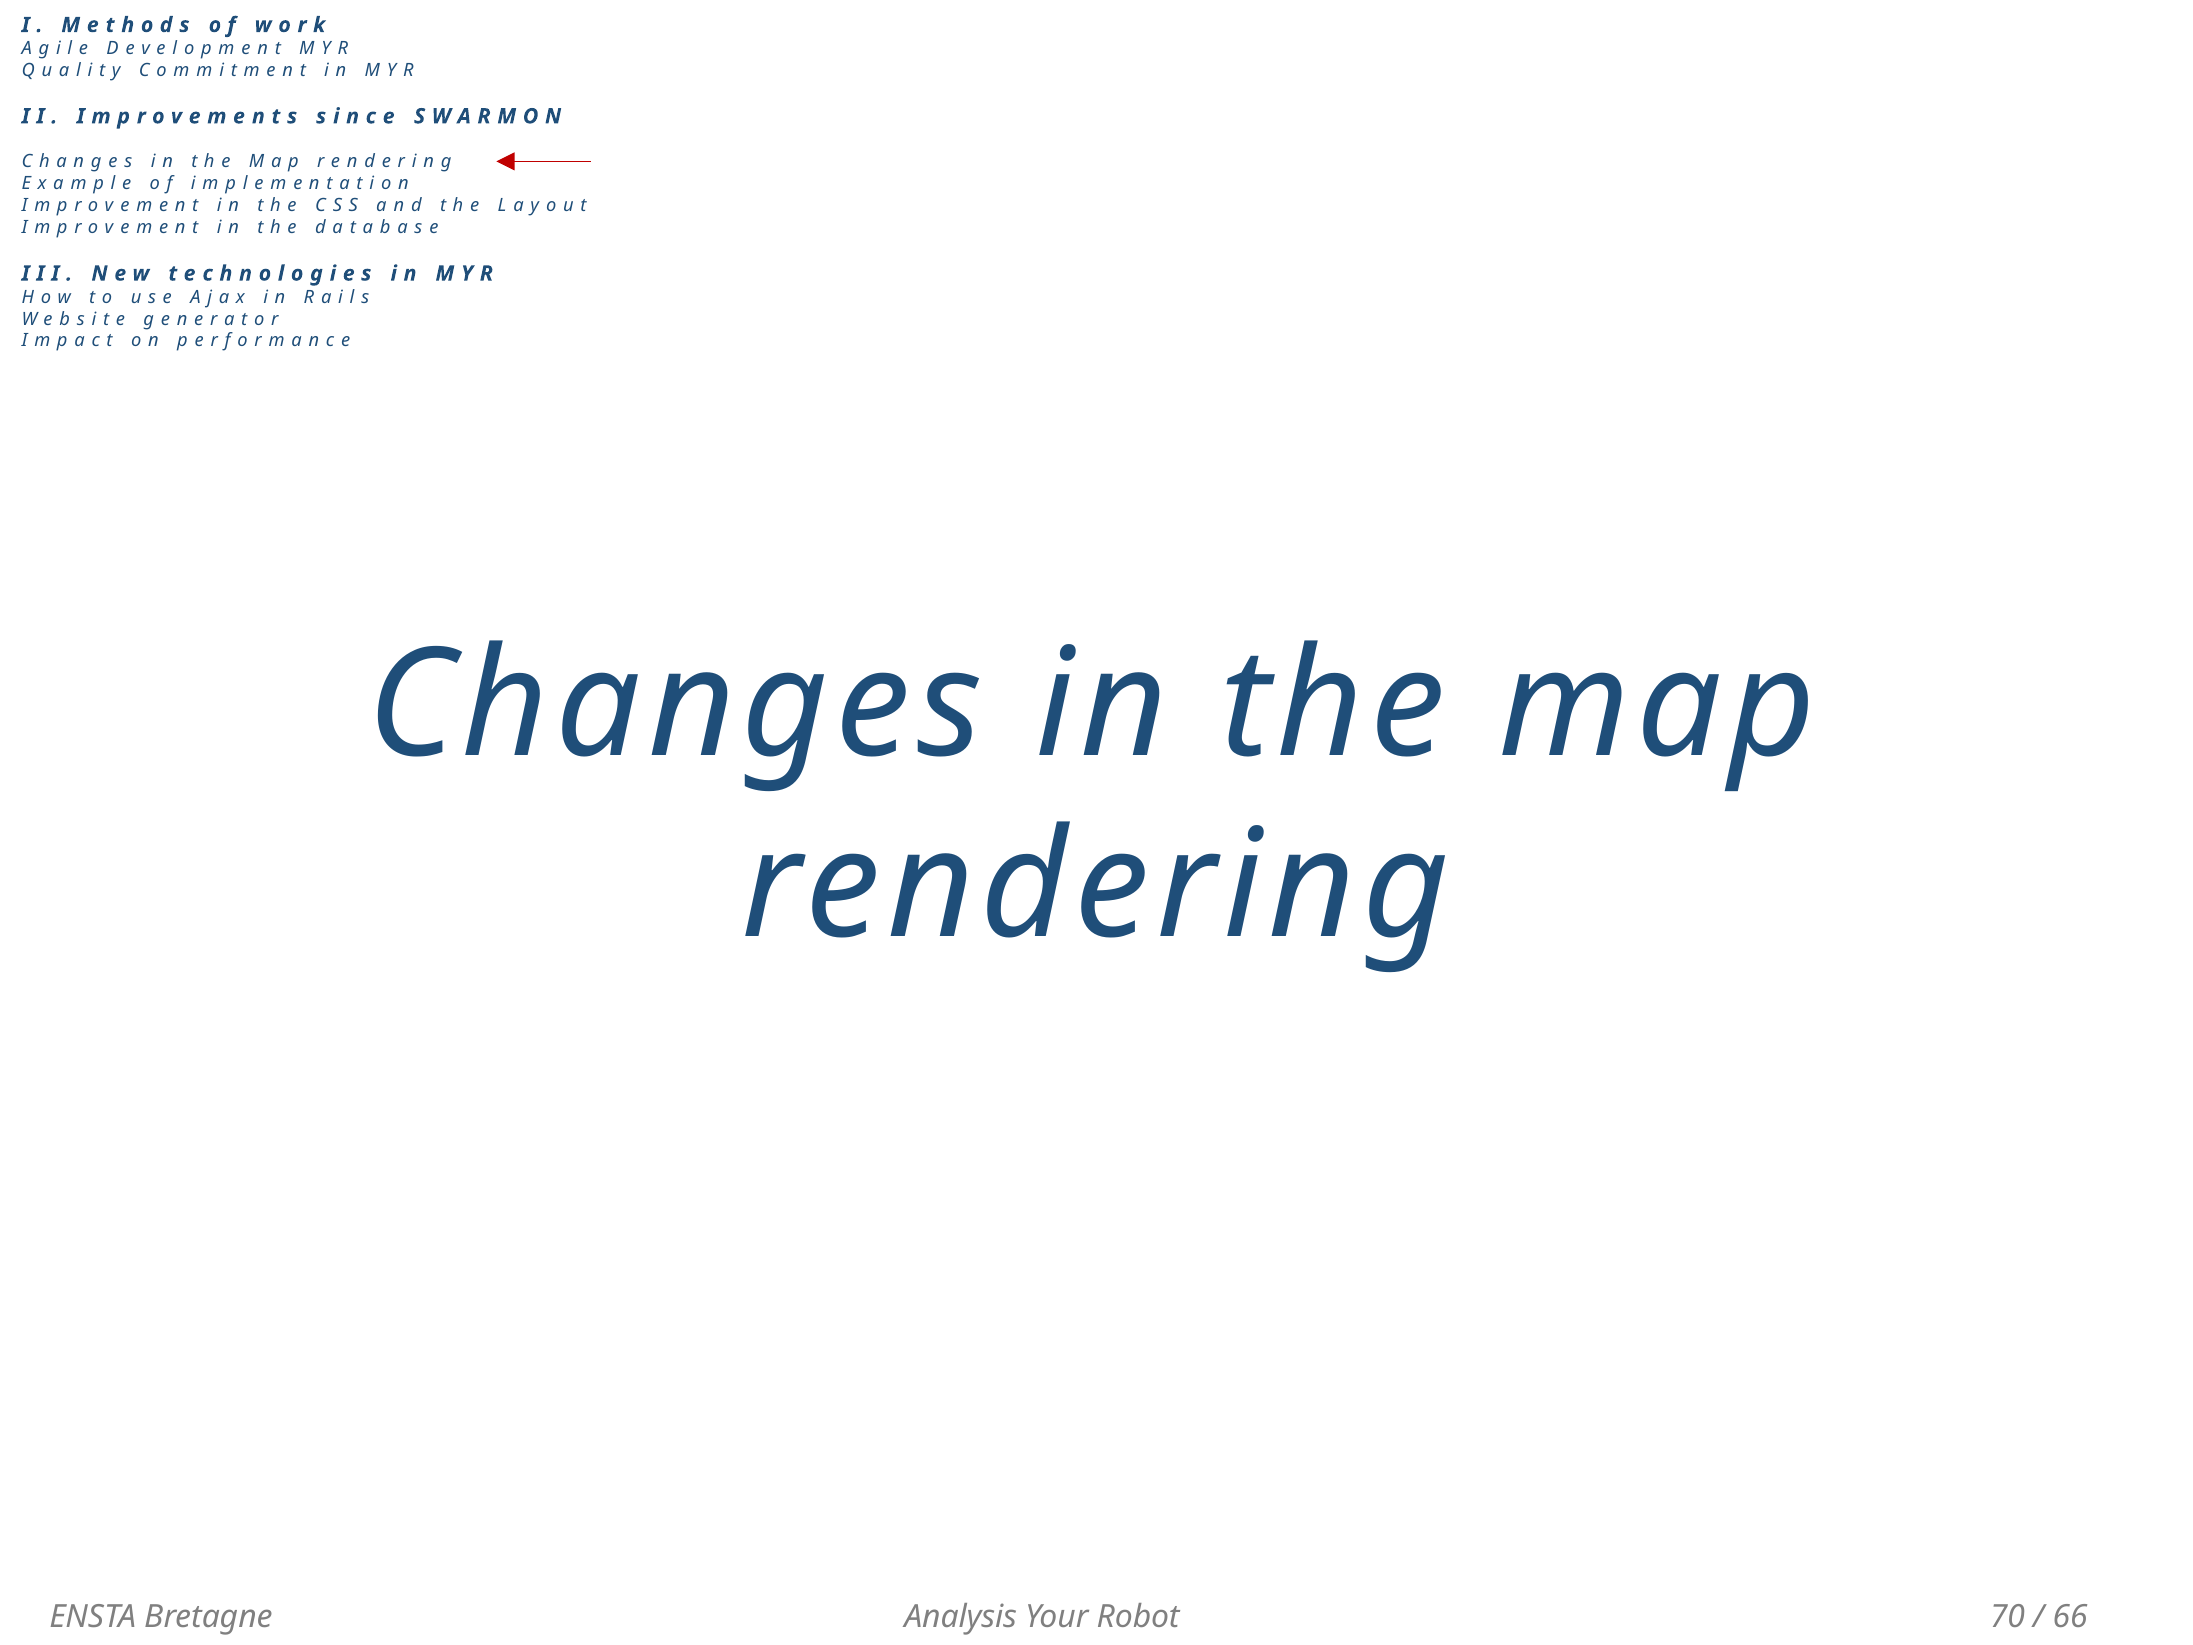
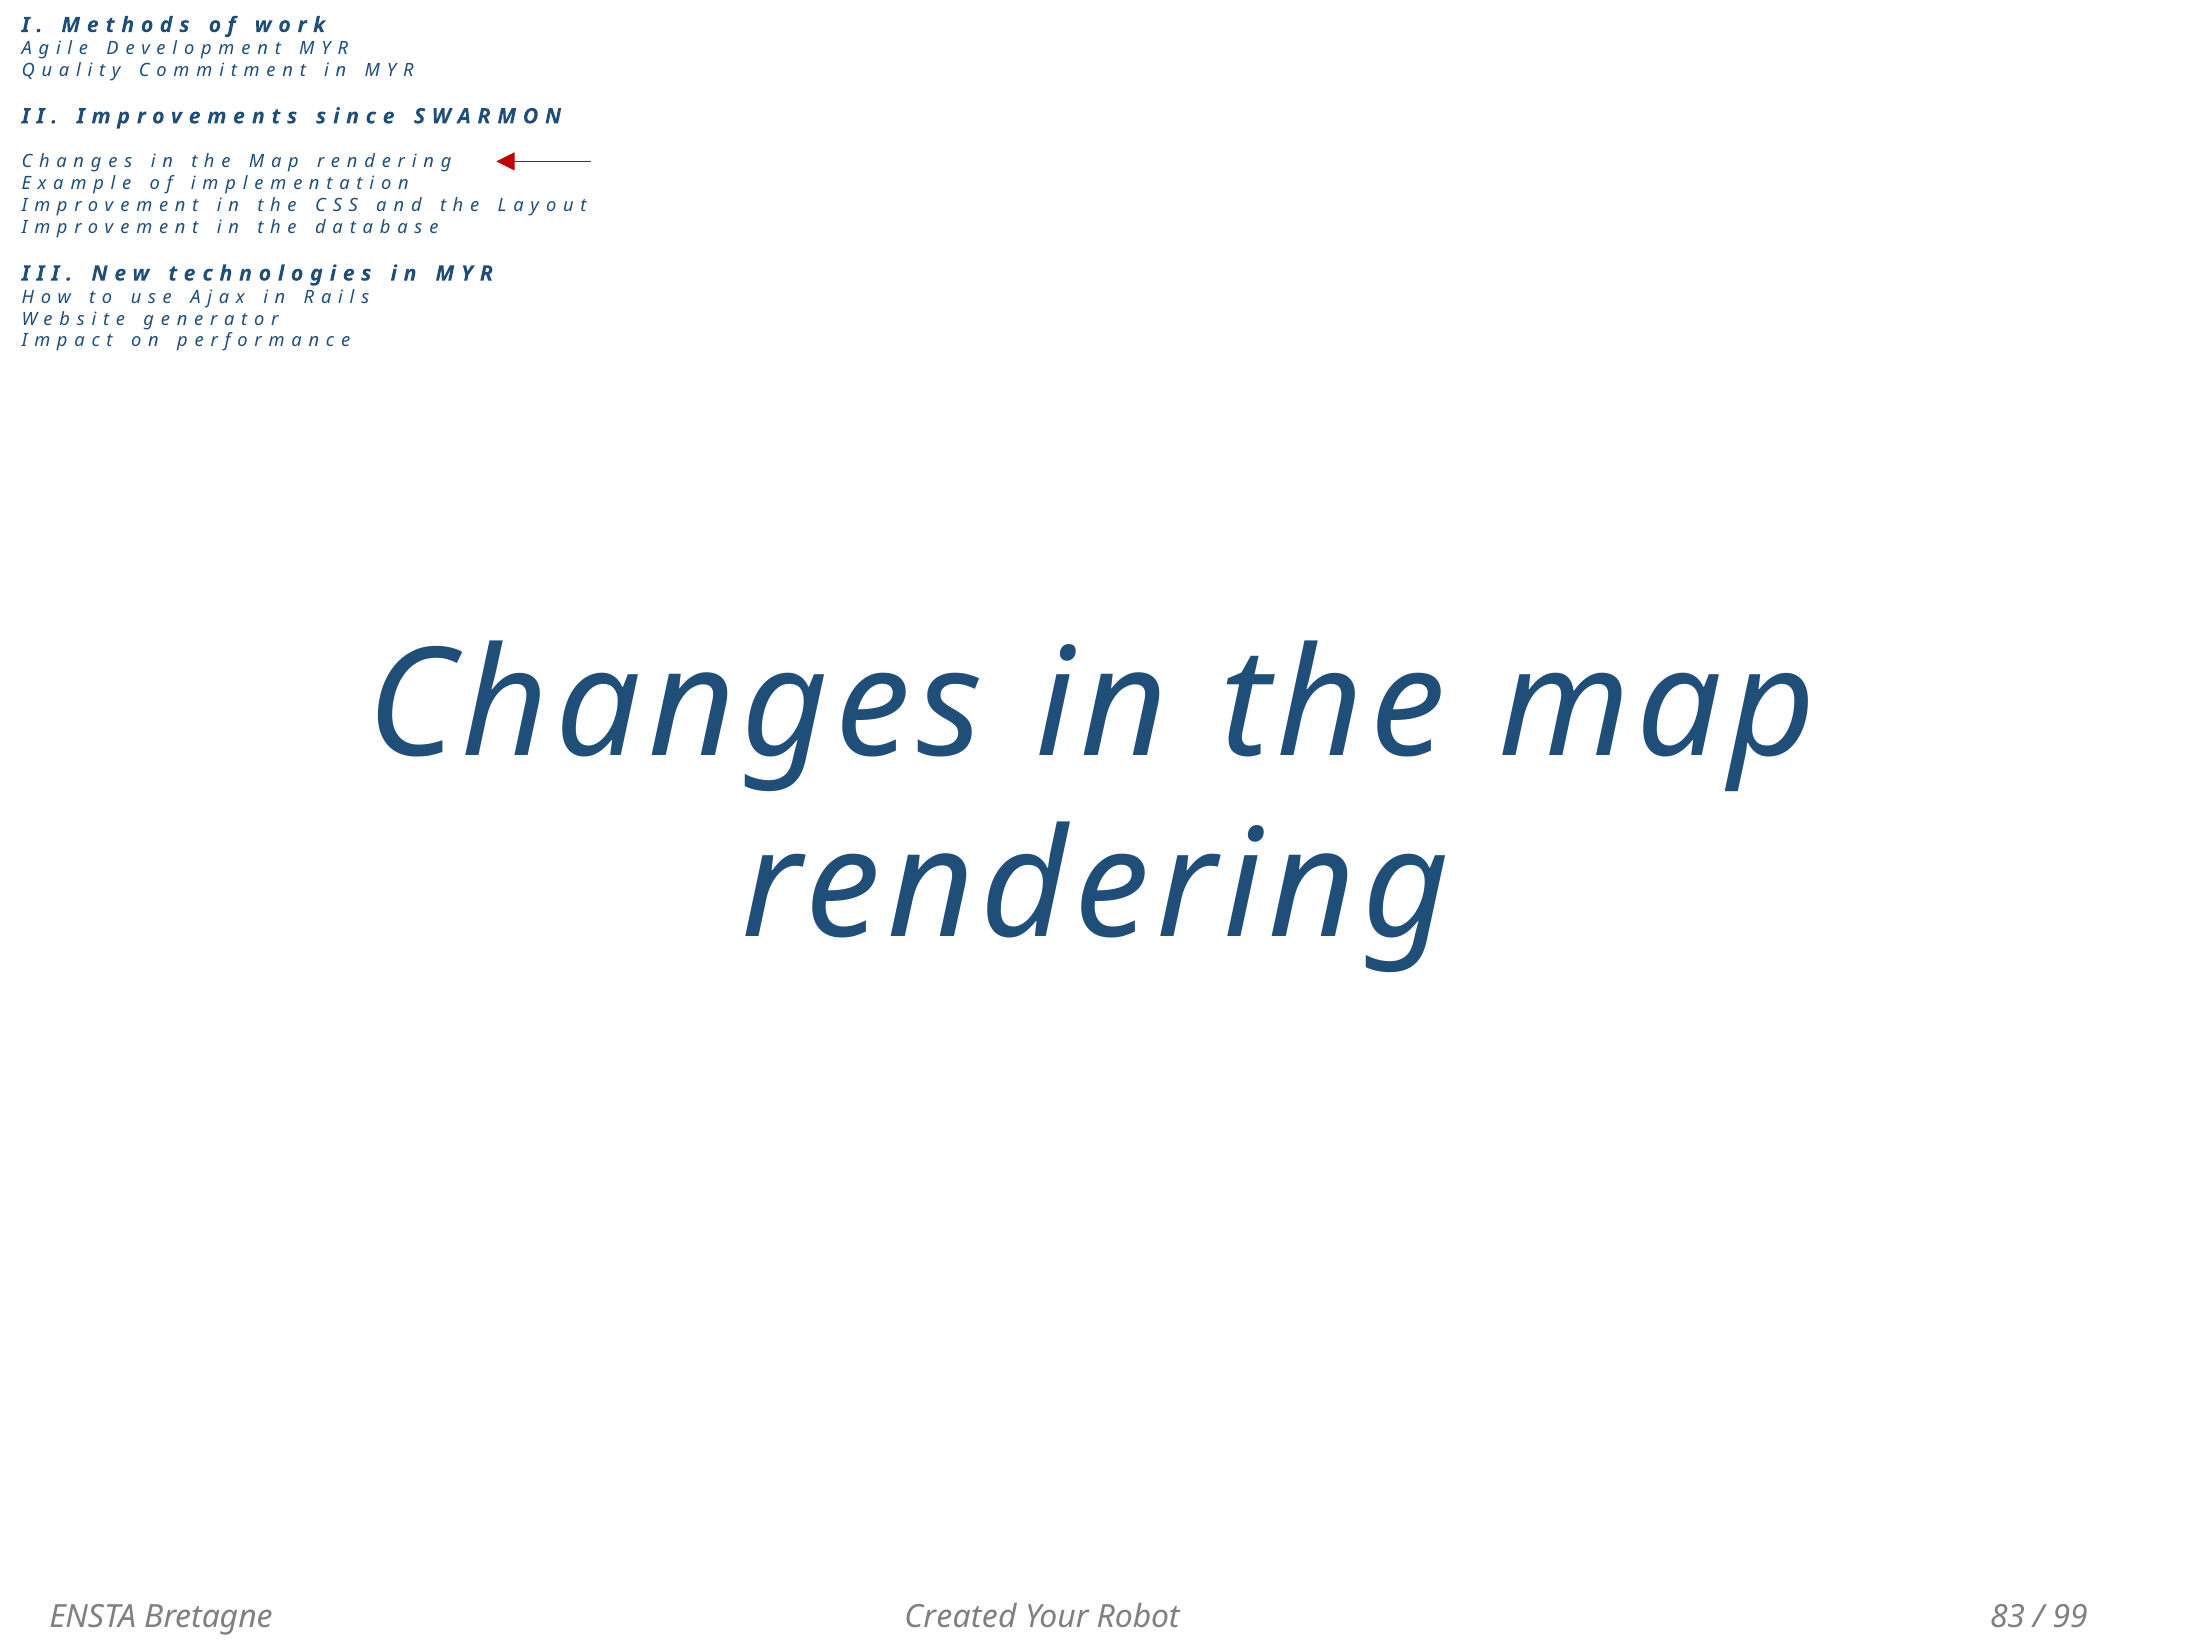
Analysis: Analysis -> Created (960, 1617)
70: 70 -> 83 (2008, 1617)
66: 66 -> 99 (2070, 1617)
